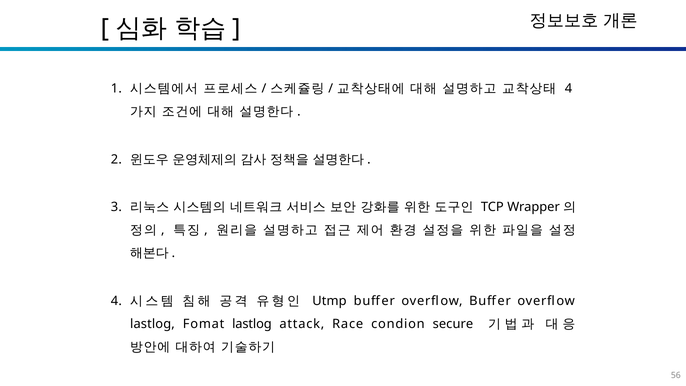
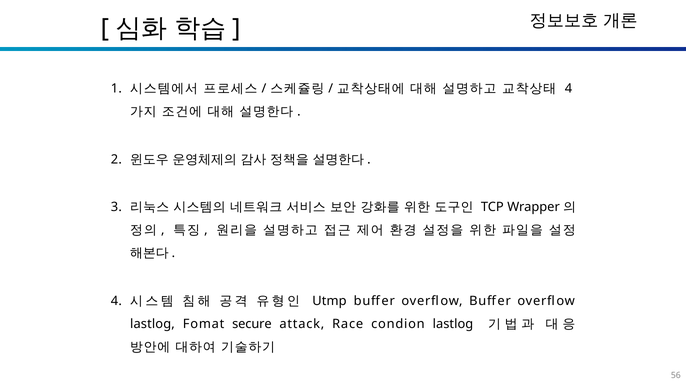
Fomat lastlog: lastlog -> secure (252, 324)
condion secure: secure -> lastlog (453, 324)
